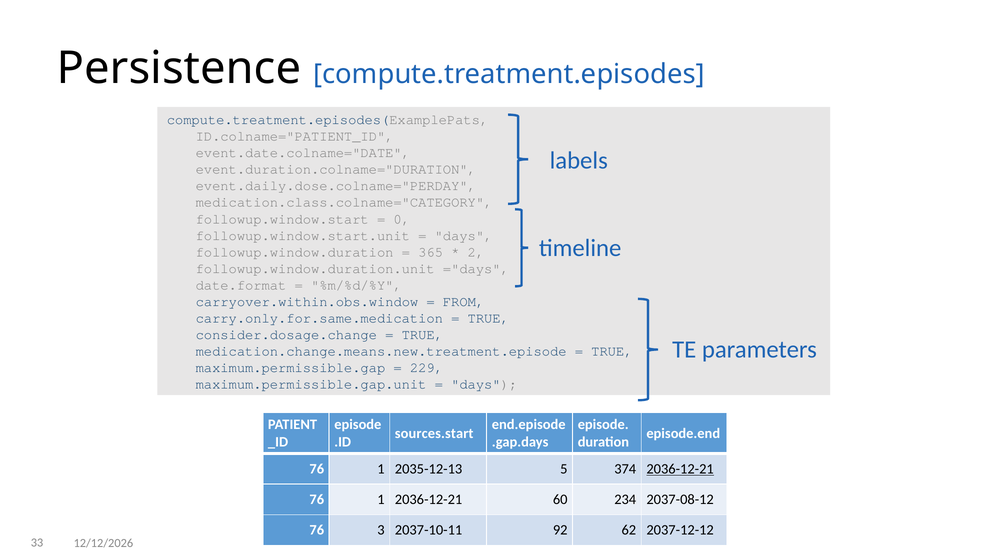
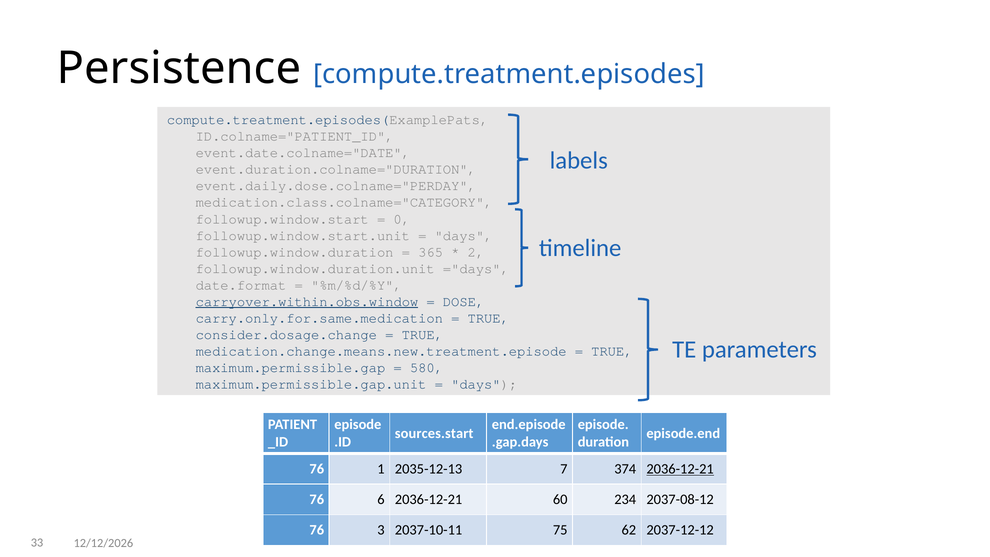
carryover.within.obs.window underline: none -> present (307, 301)
FROM: FROM -> DOSE (464, 301)
229: 229 -> 580 (426, 368)
5: 5 -> 7 (564, 469)
1: 1 -> 6 (381, 499)
92: 92 -> 75 (560, 530)
